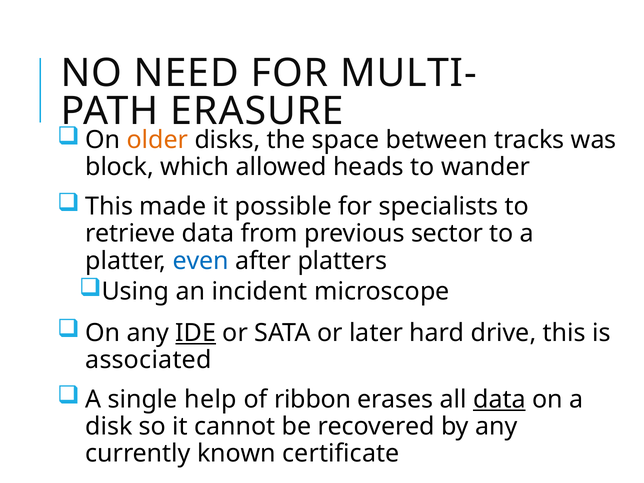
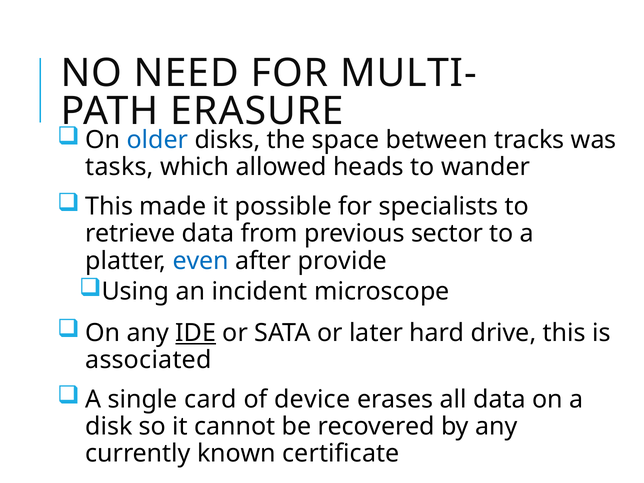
older colour: orange -> blue (157, 140)
block: block -> tasks (119, 167)
platters: platters -> provide (342, 261)
help: help -> card (211, 399)
ribbon: ribbon -> device (312, 399)
data underline: present -> none (499, 399)
